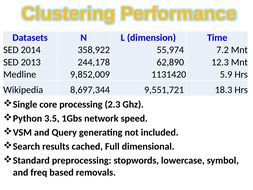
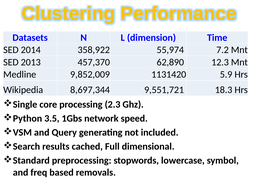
244,178: 244,178 -> 457,370 (94, 62)
